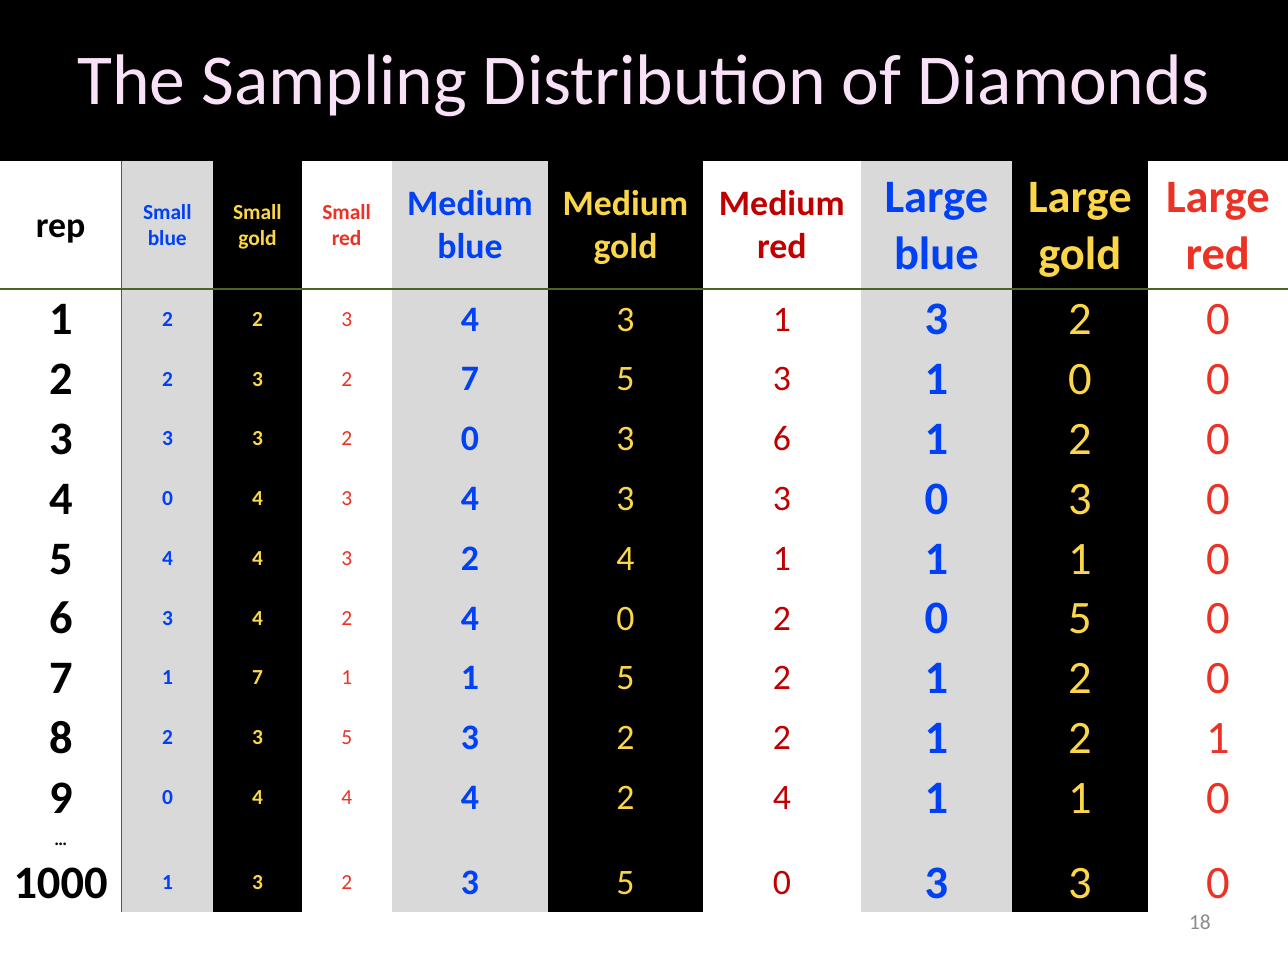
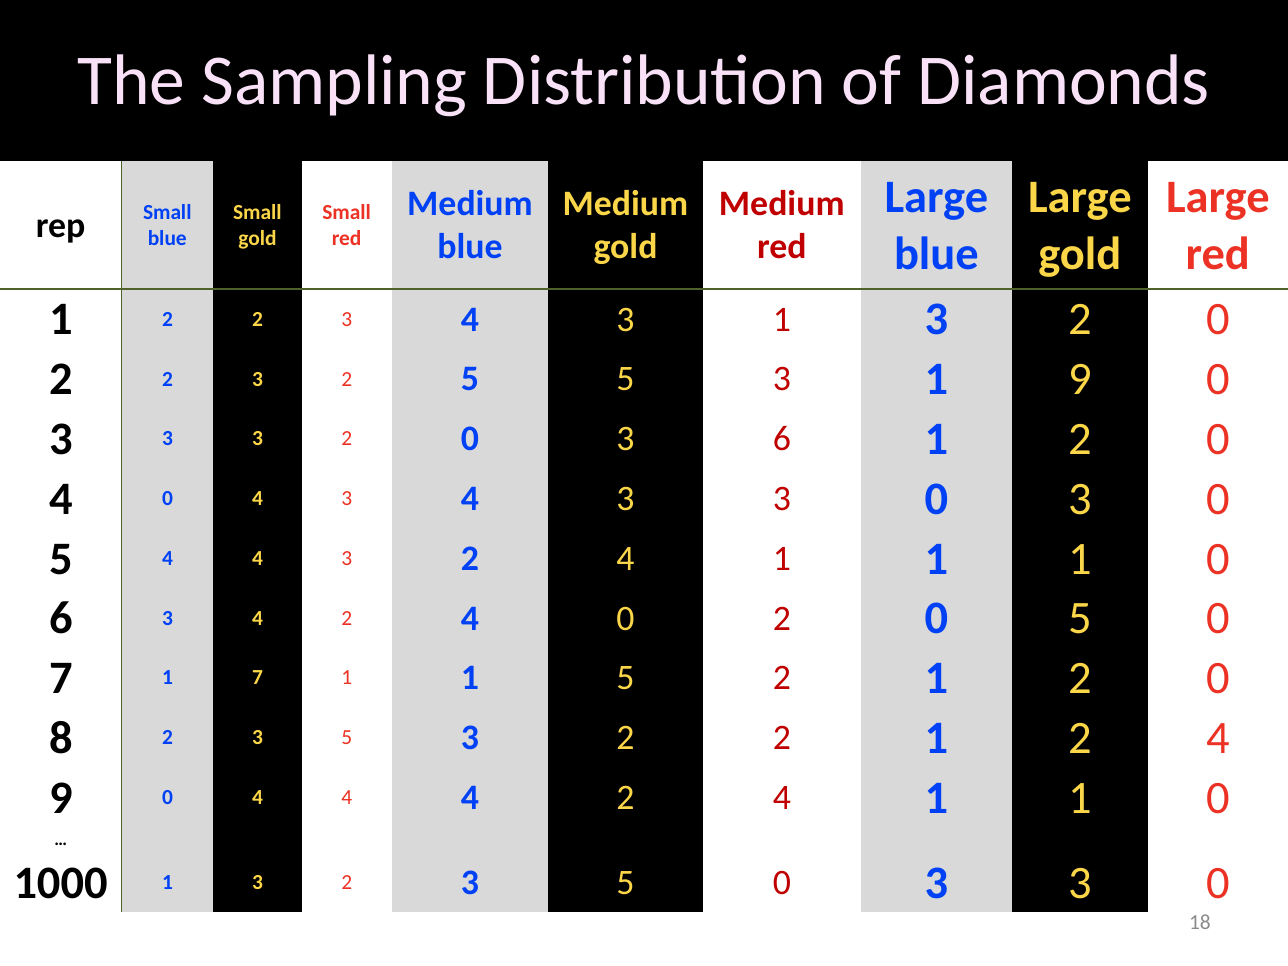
2 7: 7 -> 5 (470, 379)
3 1 0: 0 -> 9 (1080, 379)
1 2 1: 1 -> 4 (1218, 738)
